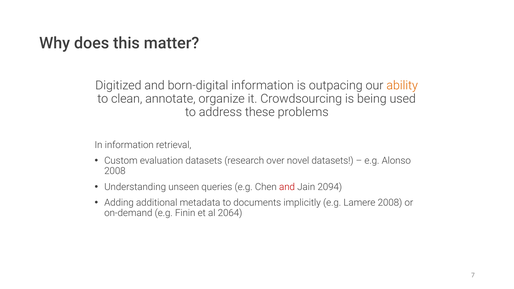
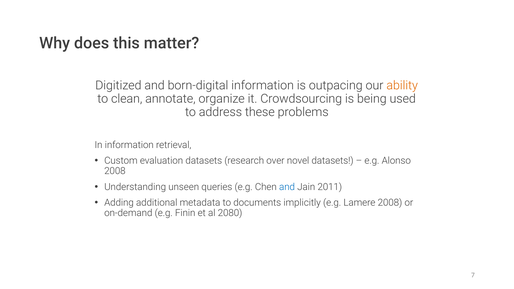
and colour: red -> blue (287, 187)
2094: 2094 -> 2011 (330, 187)
2064: 2064 -> 2080 (230, 213)
